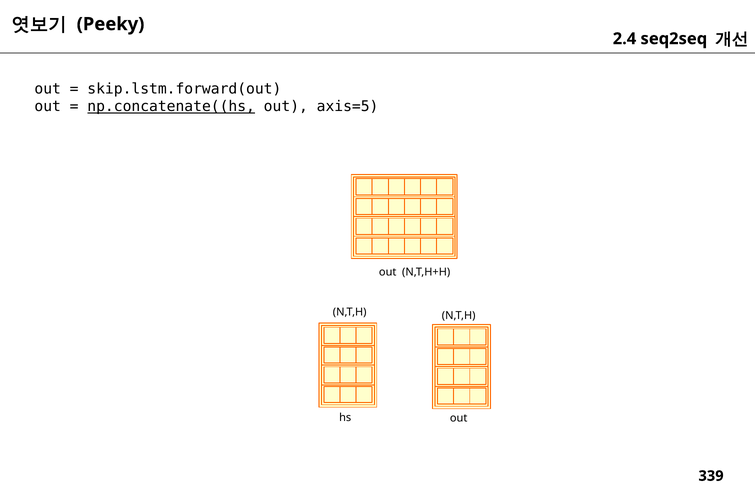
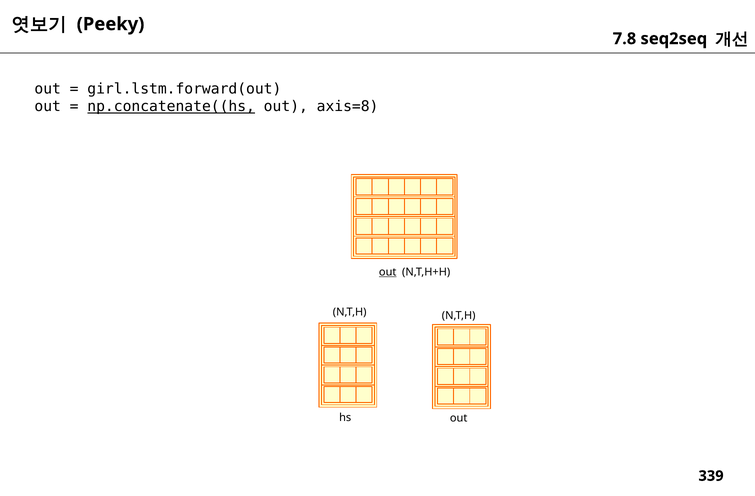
2.4: 2.4 -> 7.8 (624, 39)
skip.lstm.forward(out: skip.lstm.forward(out -> girl.lstm.forward(out (184, 89)
axis=5: axis=5 -> axis=8 (348, 107)
out underline: none -> present (388, 272)
